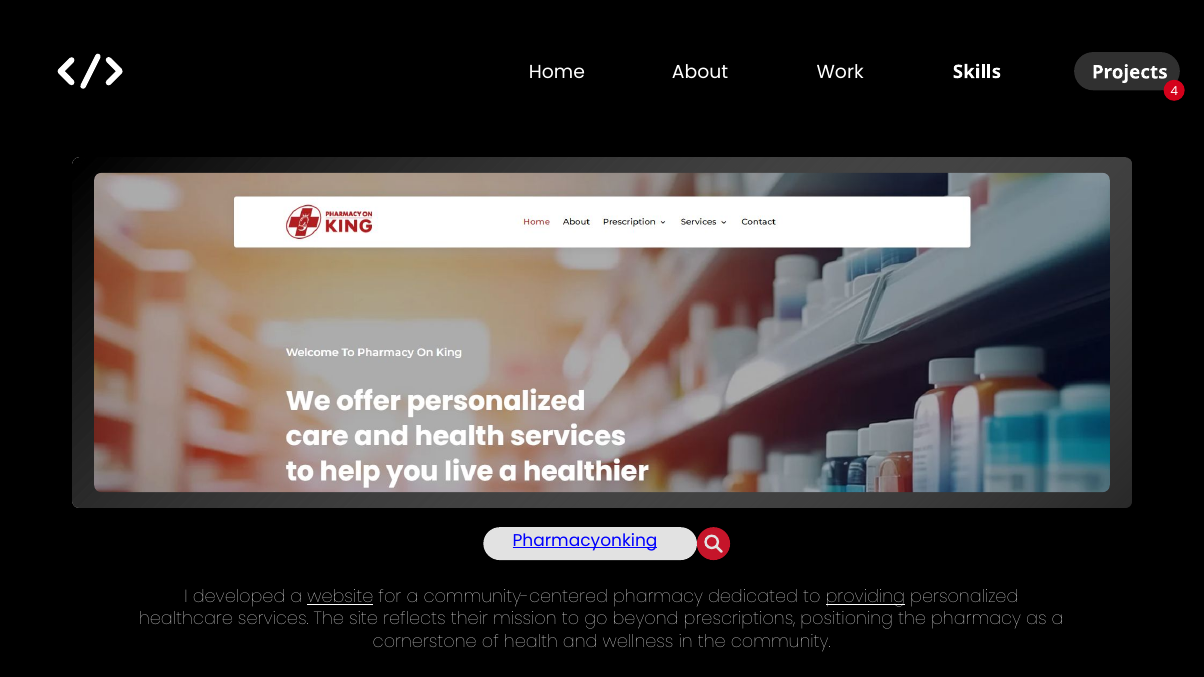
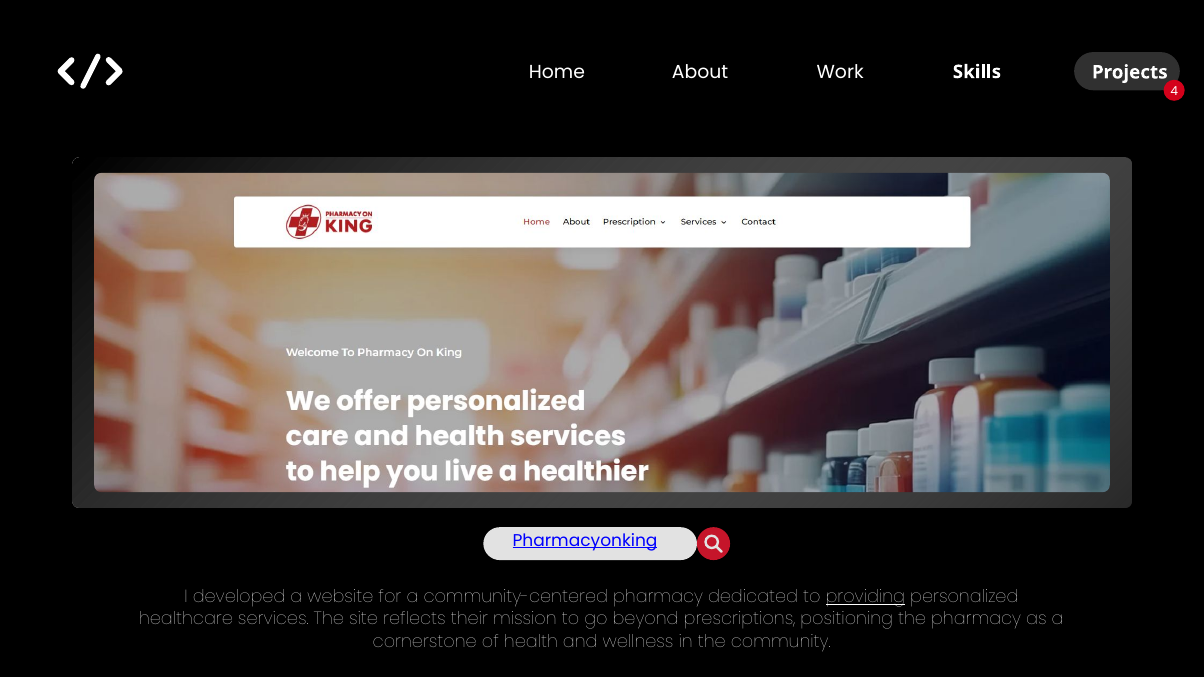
website underline: present -> none (340, 597)
